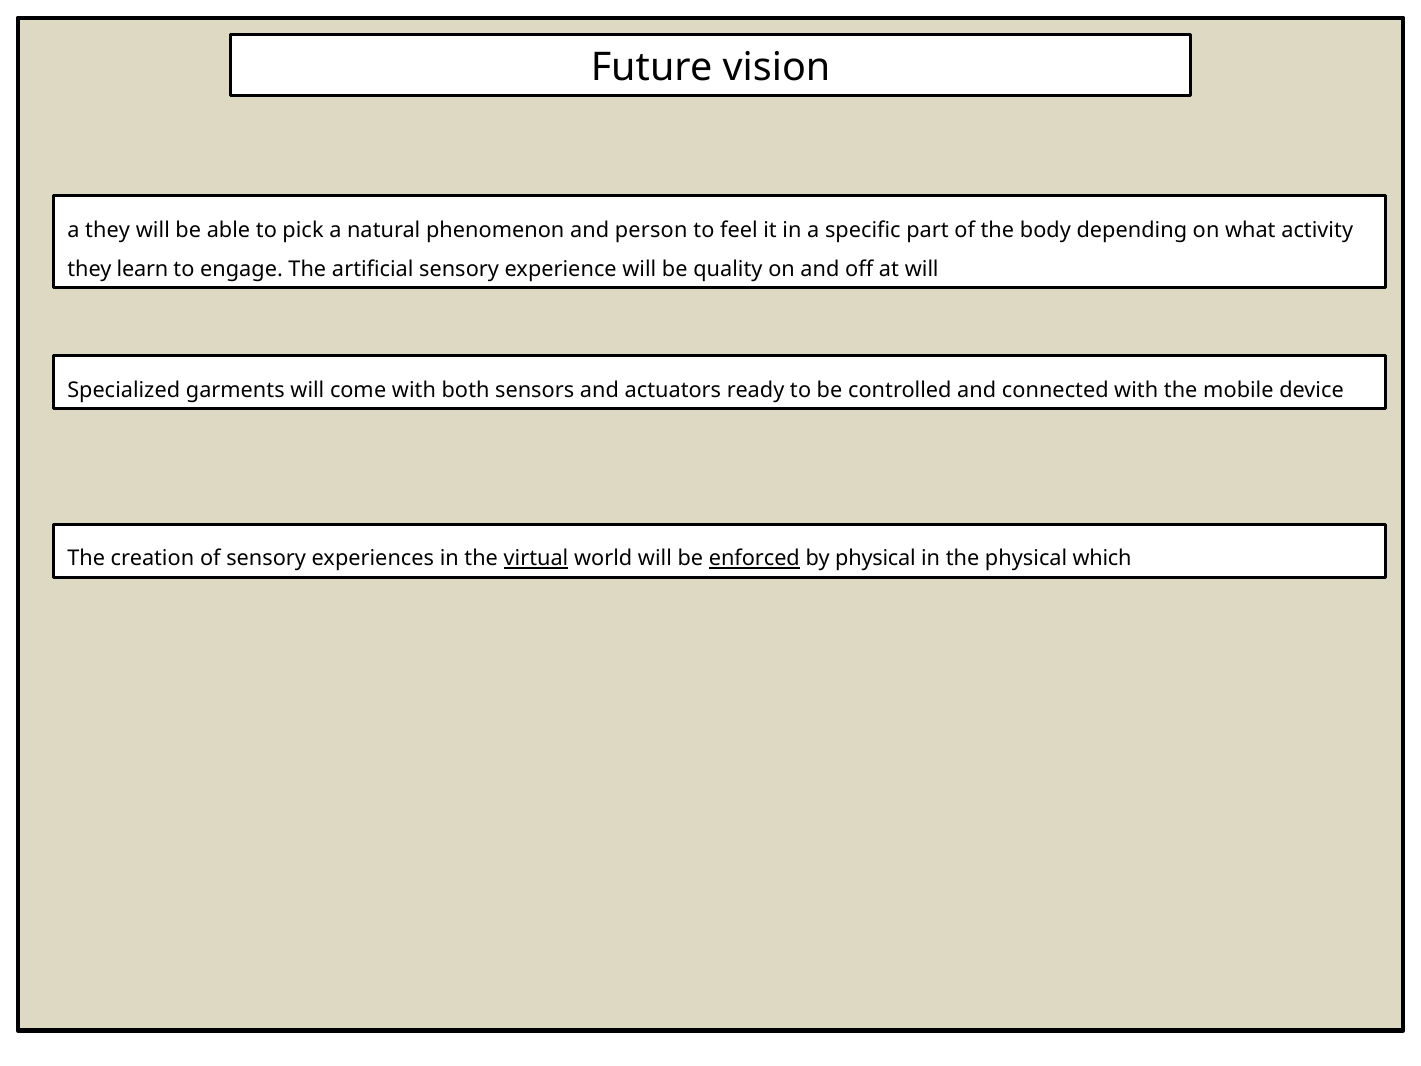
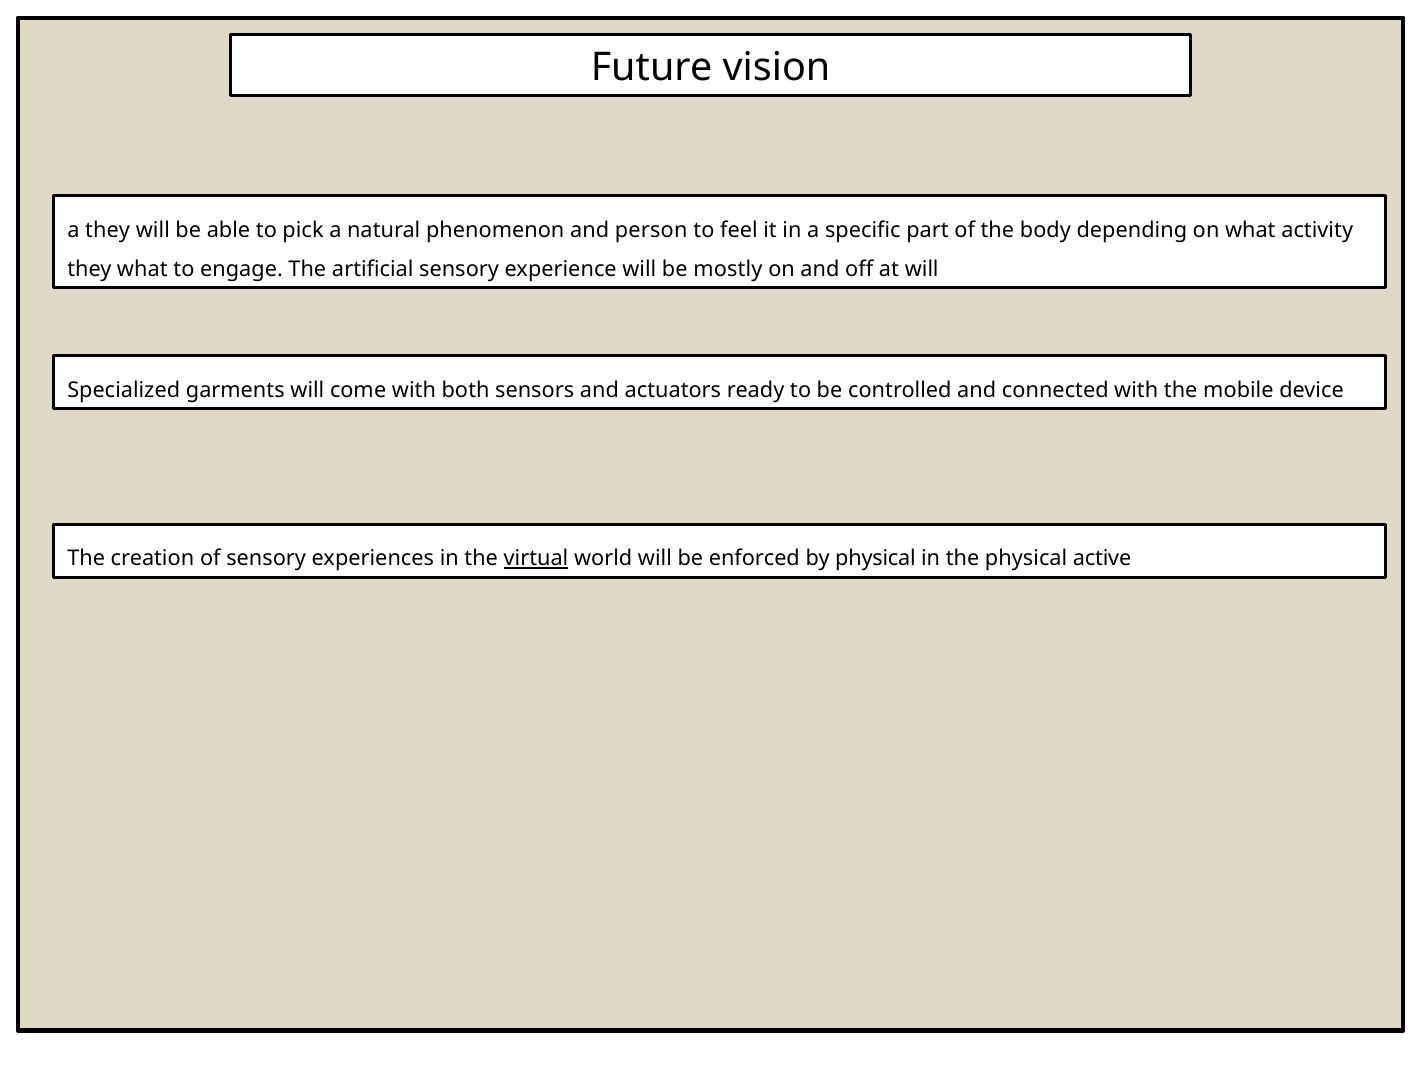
they learn: learn -> what (142, 269)
quality: quality -> mostly (728, 269)
enforced underline: present -> none (754, 559)
which: which -> active (1102, 559)
